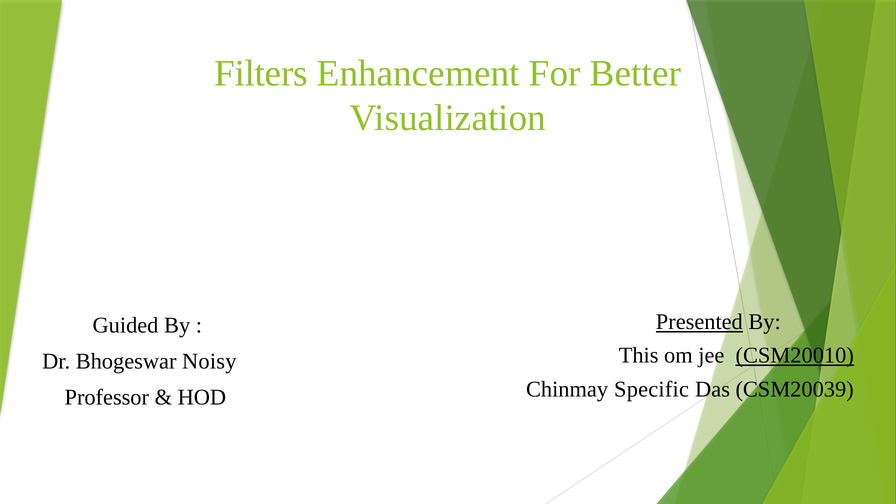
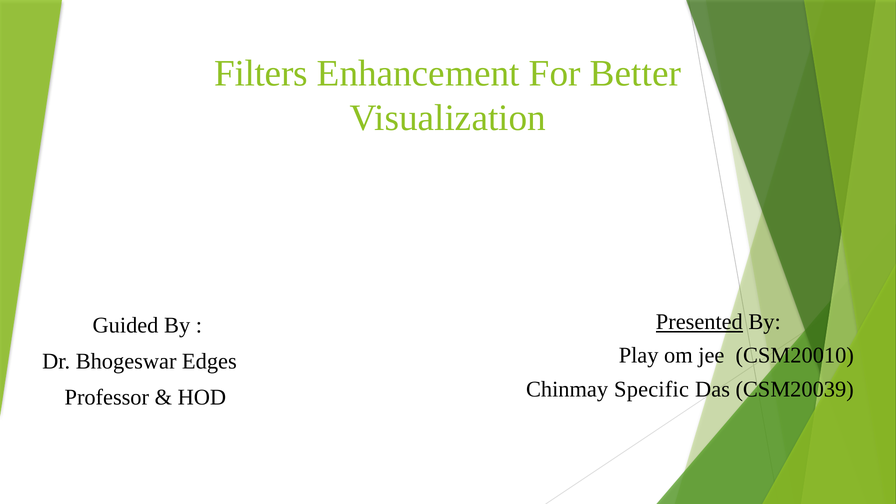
This: This -> Play (639, 356)
CSM20010 underline: present -> none (795, 356)
Noisy: Noisy -> Edges (209, 361)
